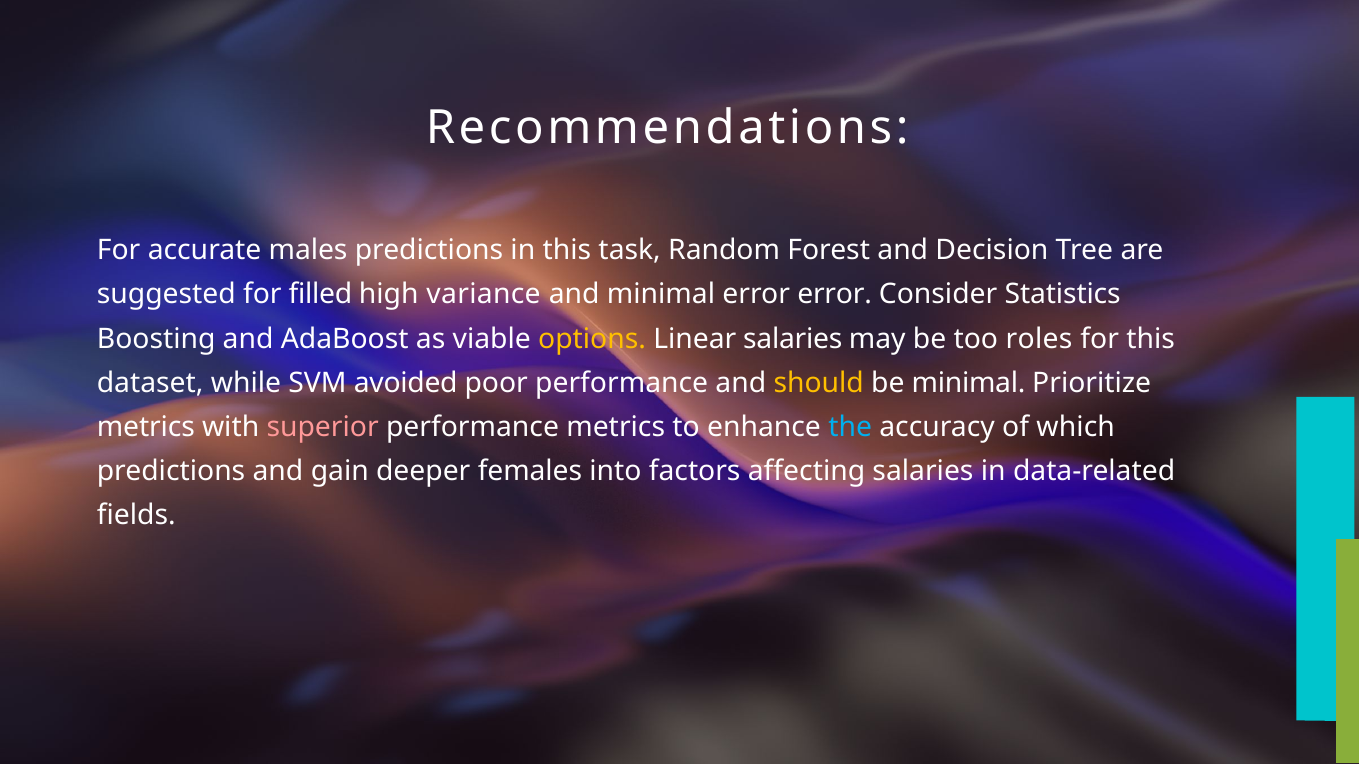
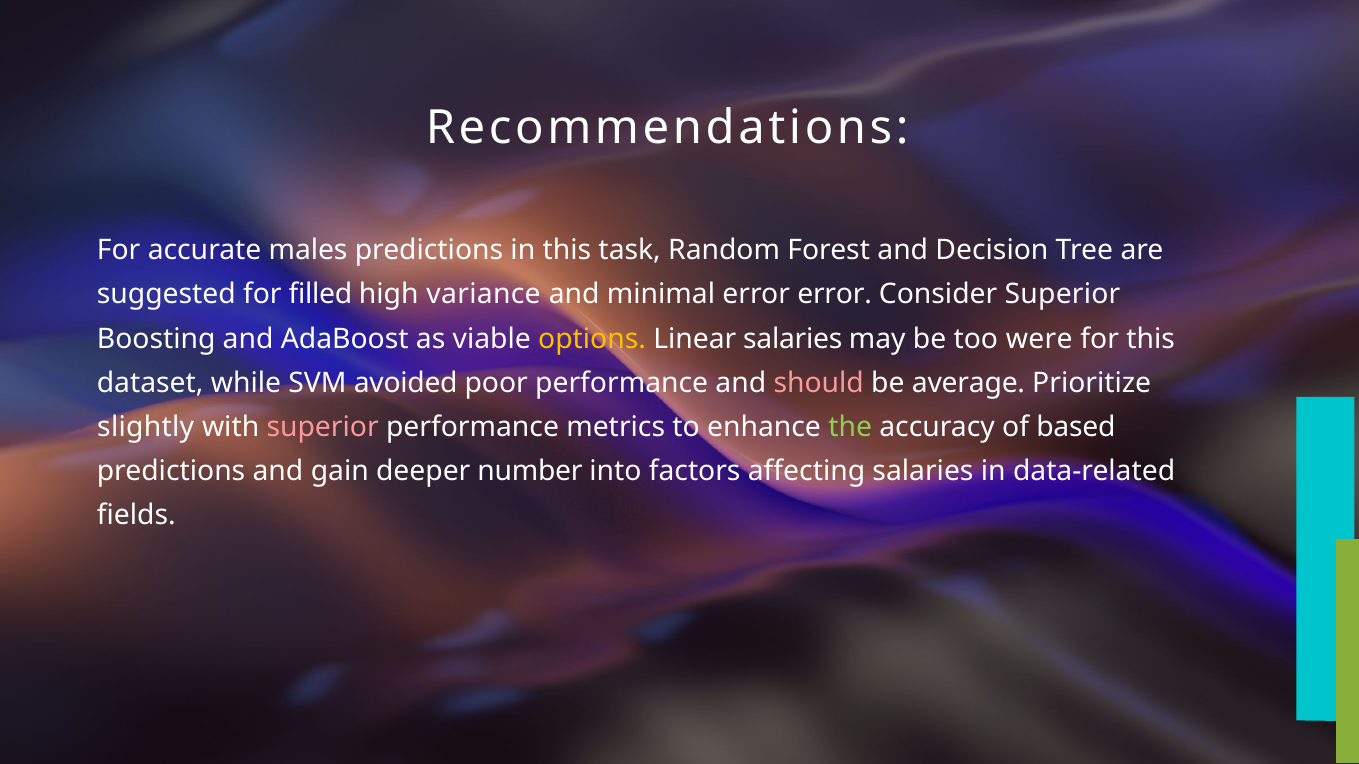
Consider Statistics: Statistics -> Superior (1063, 295)
roles: roles -> were (1039, 339)
should colour: yellow -> pink (819, 383)
be minimal: minimal -> average (969, 383)
metrics: metrics -> slightly (146, 427)
the colour: light blue -> light green (850, 427)
which: which -> based (1076, 427)
females: females -> number (530, 471)
